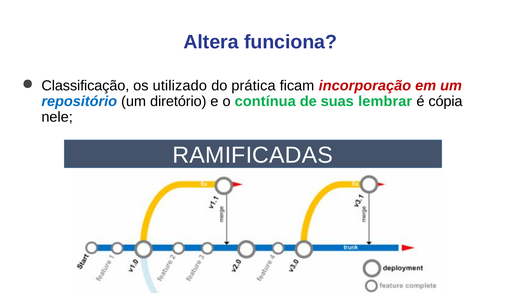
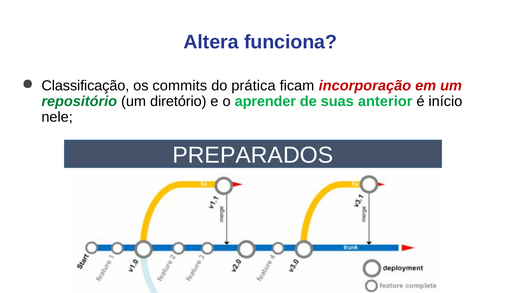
utilizado: utilizado -> commits (180, 86)
repositório colour: blue -> green (79, 101)
contínua: contínua -> aprender (265, 101)
lembrar: lembrar -> anterior (385, 101)
cópia: cópia -> início (445, 101)
RAMIFICADAS: RAMIFICADAS -> PREPARADOS (253, 155)
